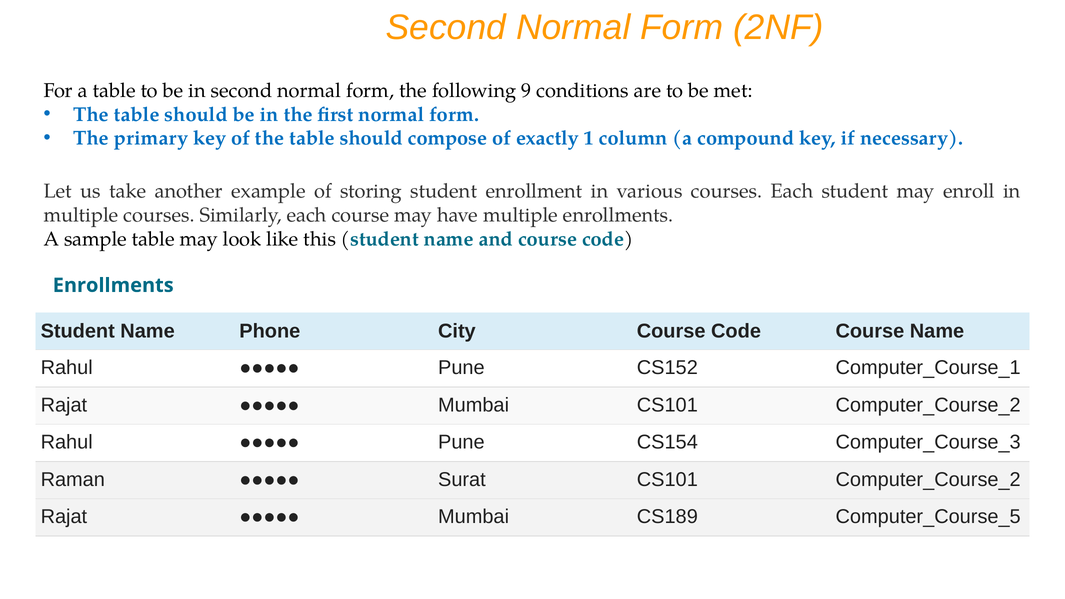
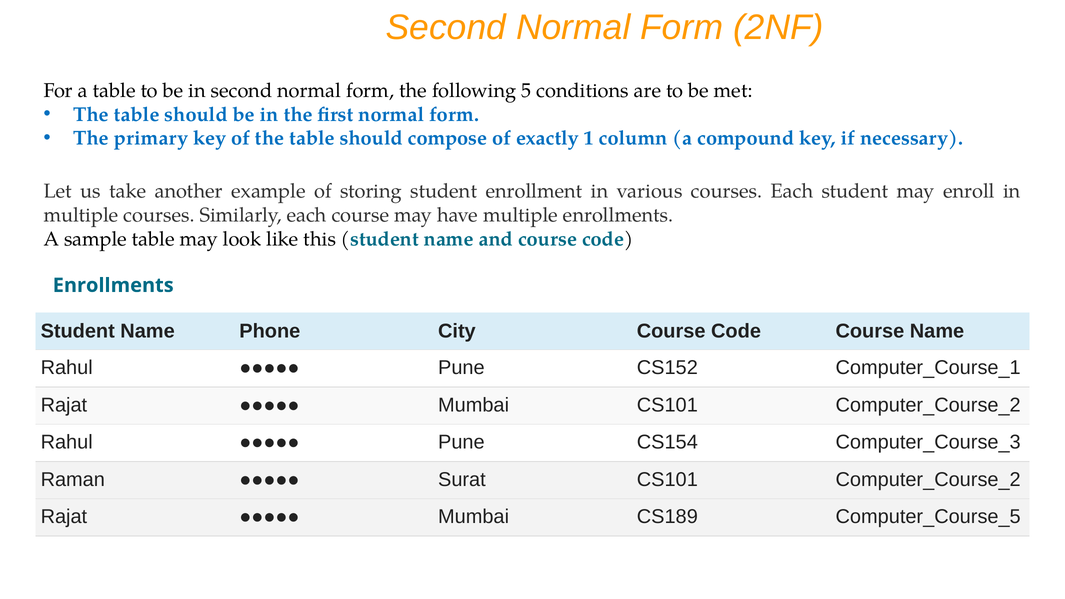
9: 9 -> 5 (526, 90)
